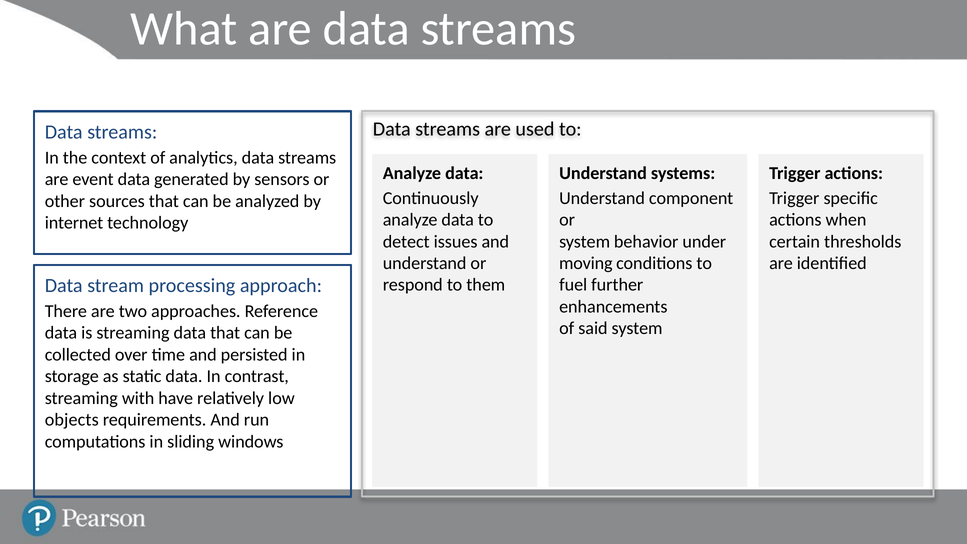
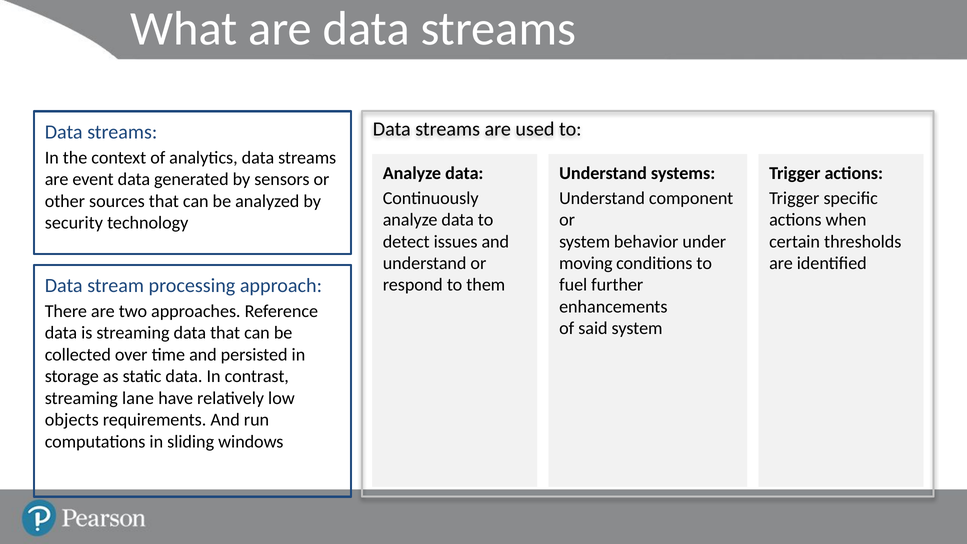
internet: internet -> security (74, 223)
with: with -> lane (138, 398)
